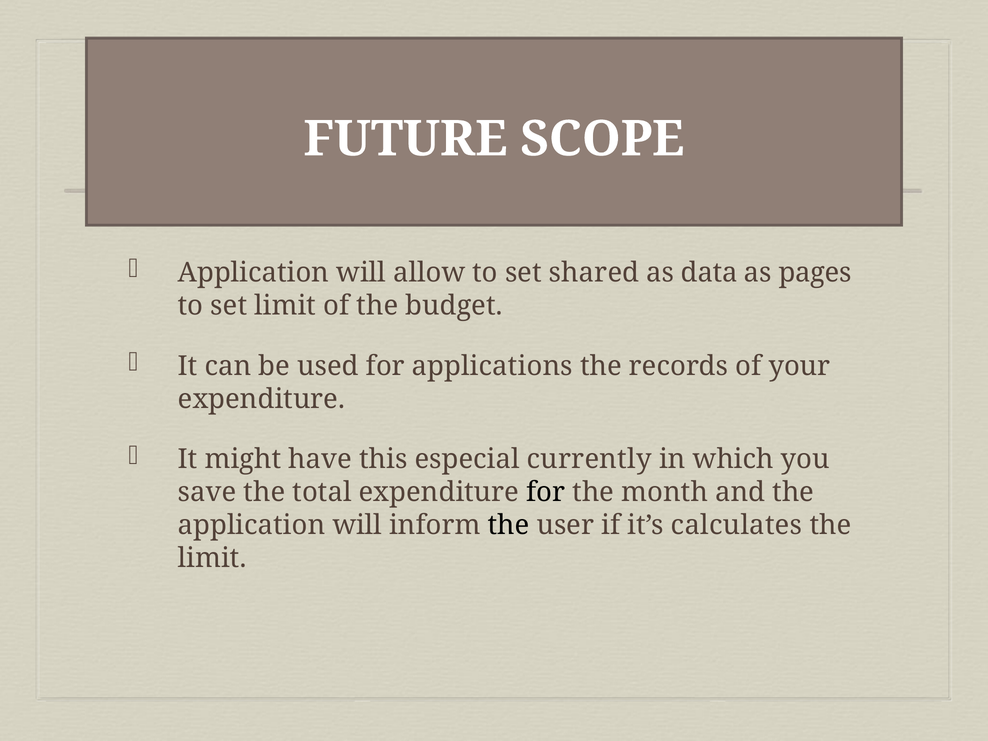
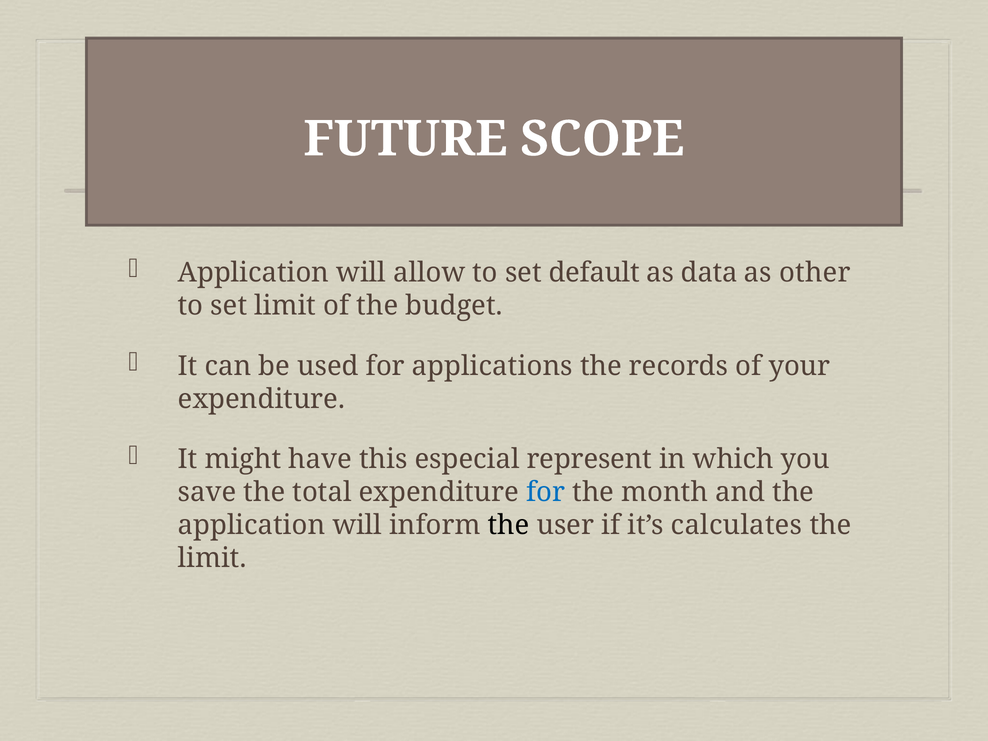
shared: shared -> default (594, 273)
pages: pages -> other (815, 273)
currently: currently -> represent (589, 459)
for colour: black -> blue (546, 492)
